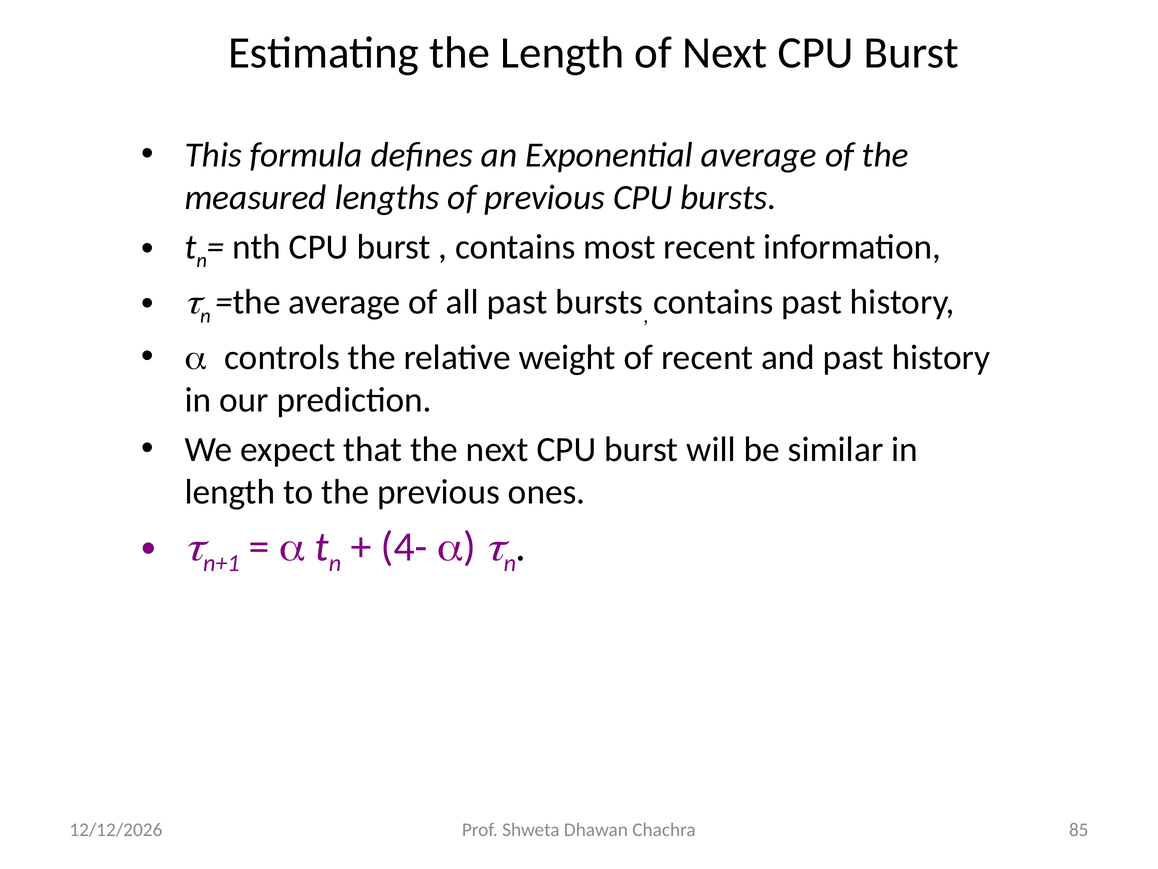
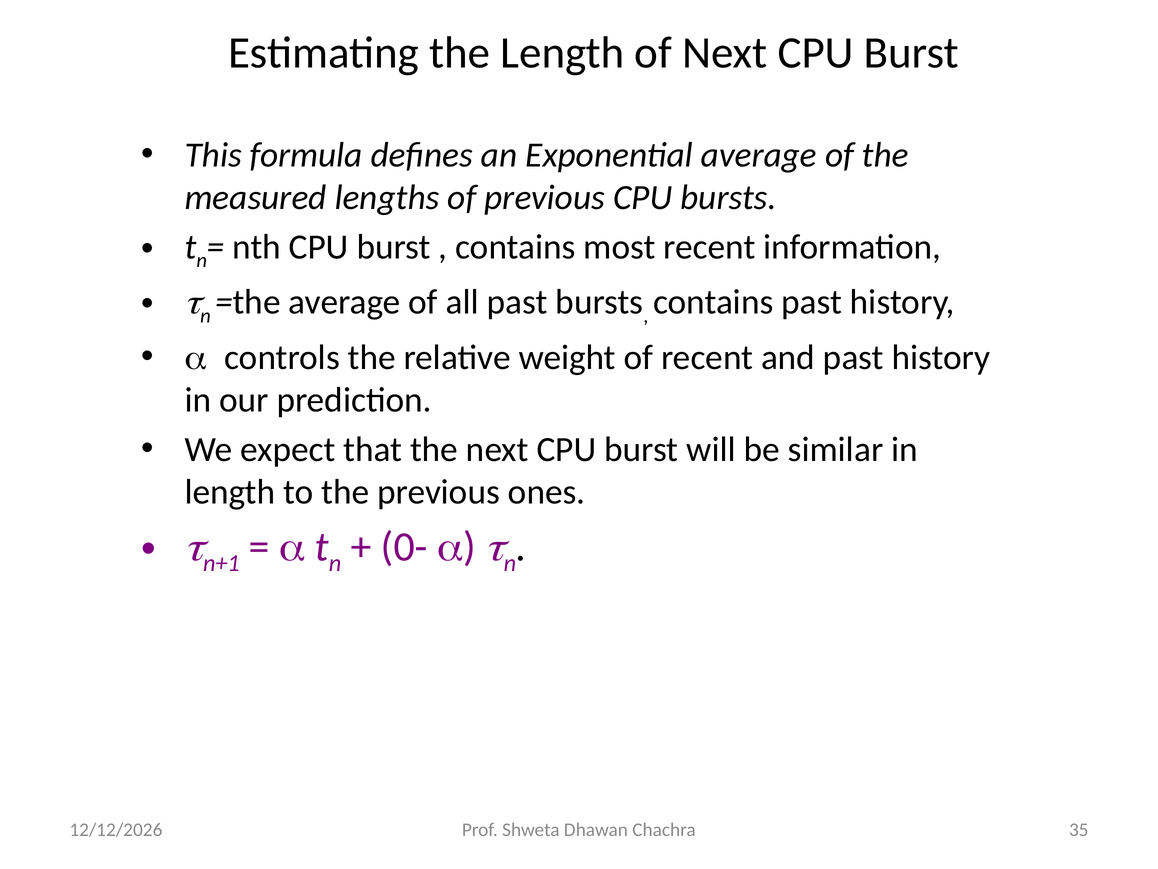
4-: 4- -> 0- (404, 547)
85: 85 -> 35 (1079, 829)
